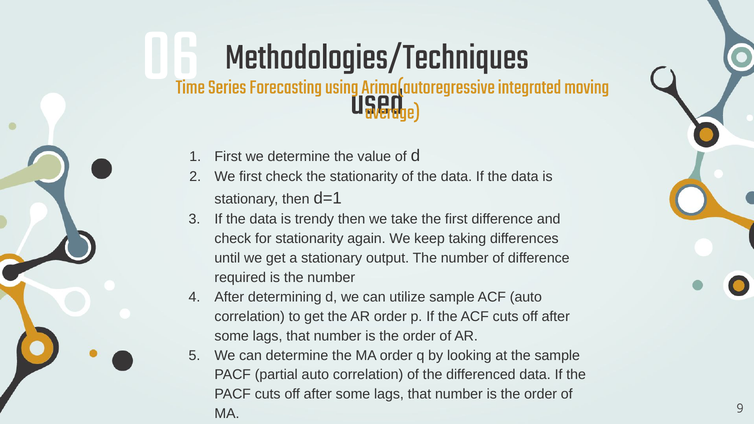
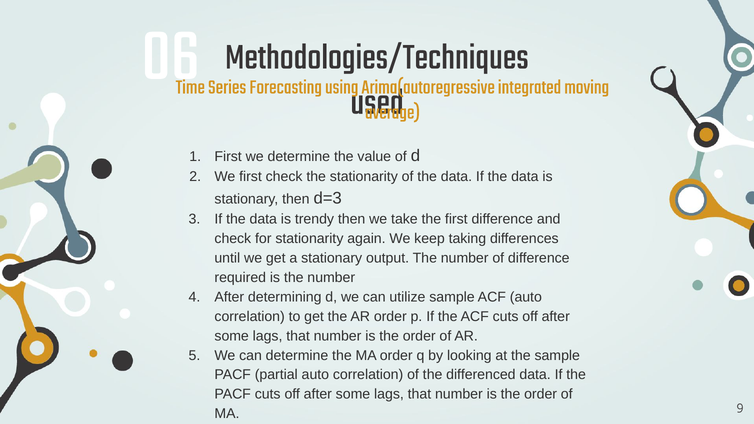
d=1: d=1 -> d=3 (328, 198)
